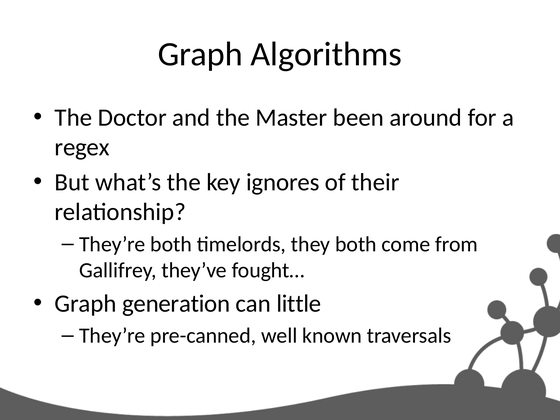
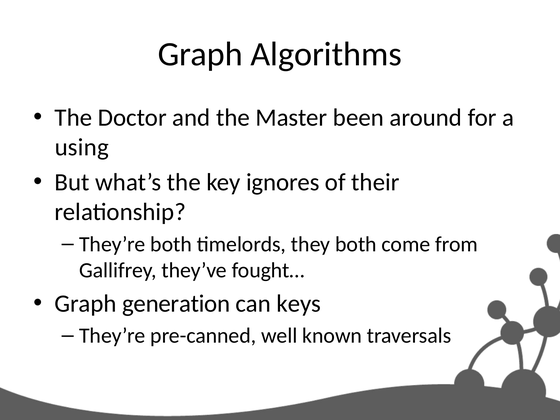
regex: regex -> using (82, 147)
little: little -> keys (299, 304)
